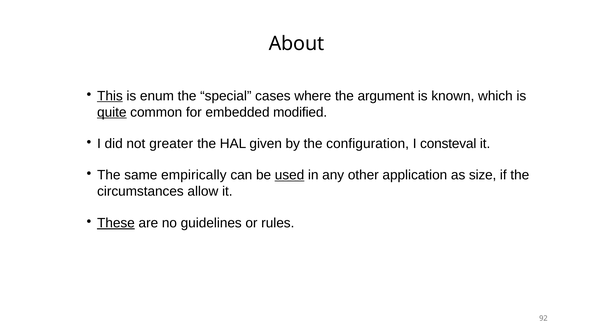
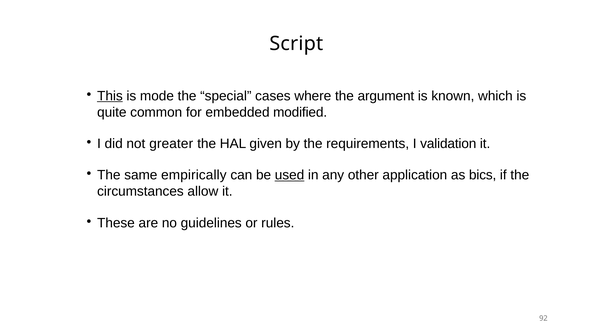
About: About -> Script (296, 44)
enum: enum -> mode (157, 96)
quite underline: present -> none (112, 112)
configuration: configuration -> requirements (368, 144)
consteval: consteval -> validation (448, 144)
size: size -> bics (483, 175)
These underline: present -> none (116, 223)
